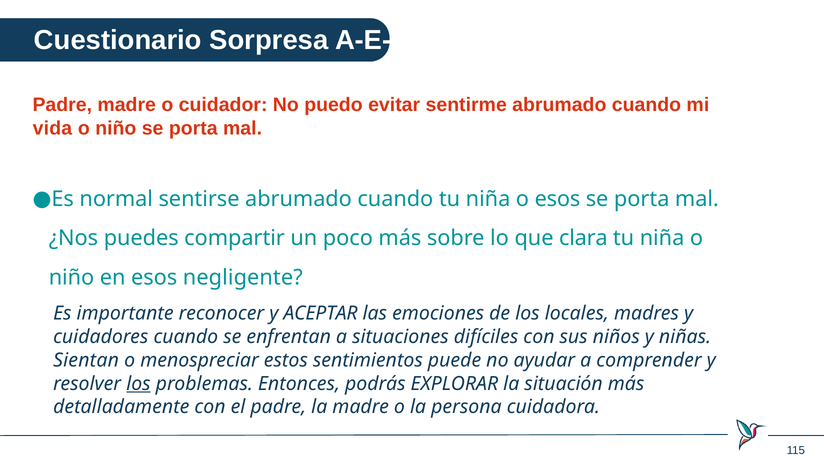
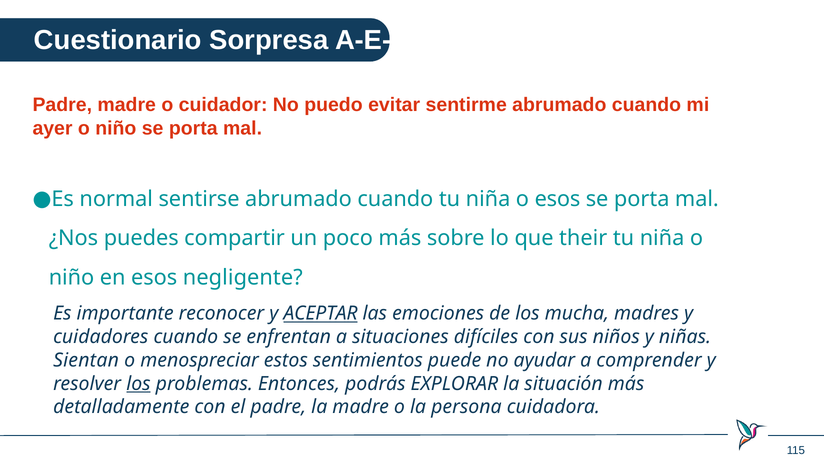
vida: vida -> ayer (53, 128)
clara: clara -> their (583, 238)
ACEPTAR underline: none -> present (321, 313)
locales: locales -> mucha (577, 313)
